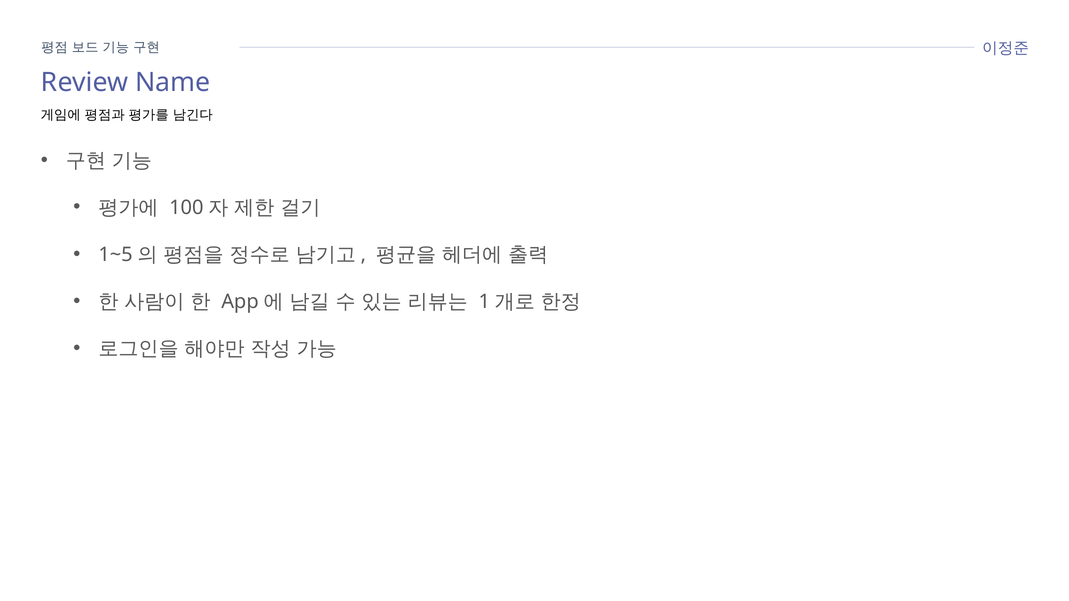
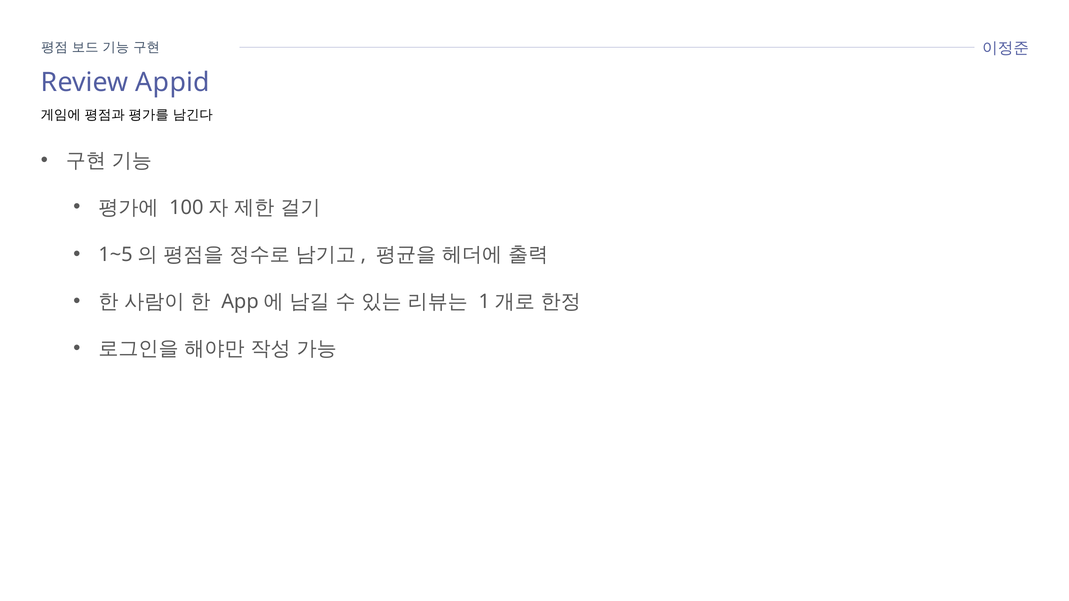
Name: Name -> Appid (173, 82)
